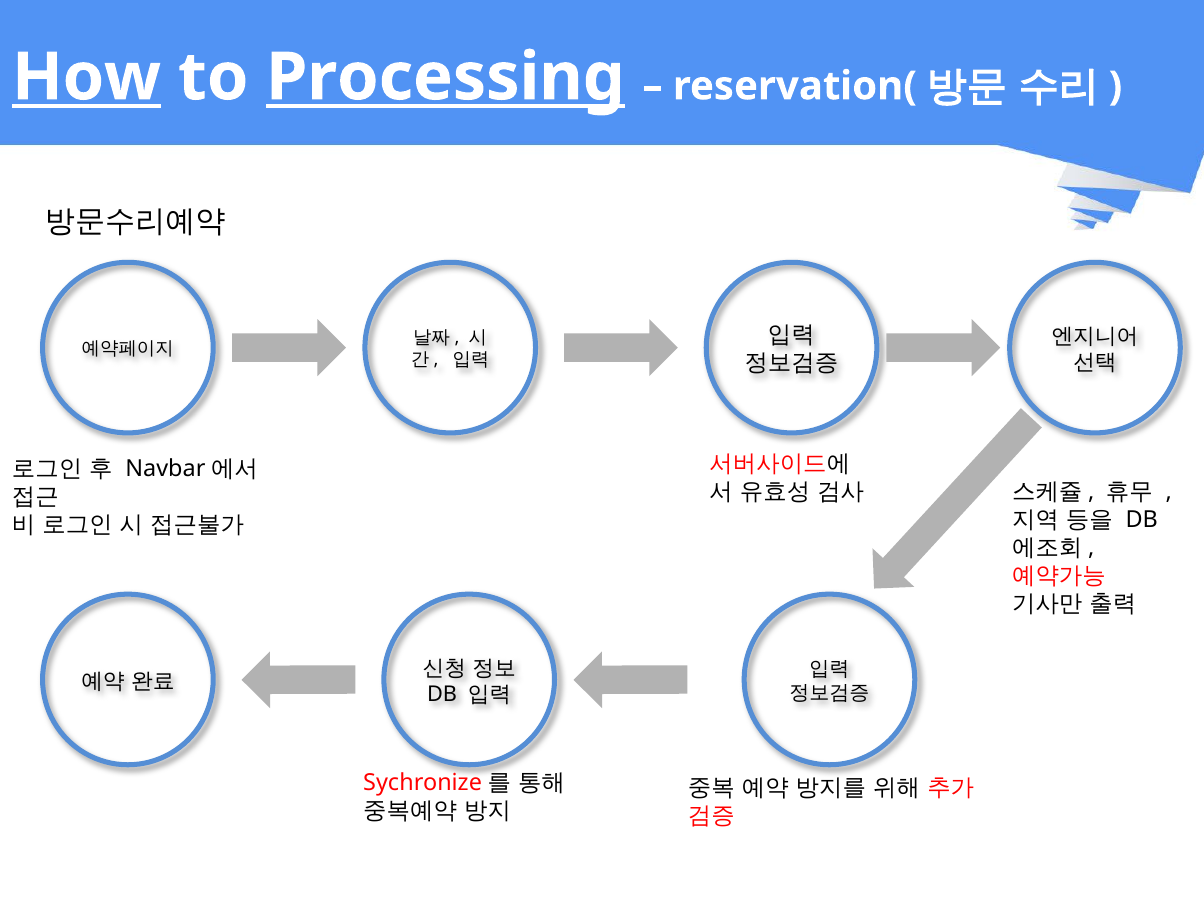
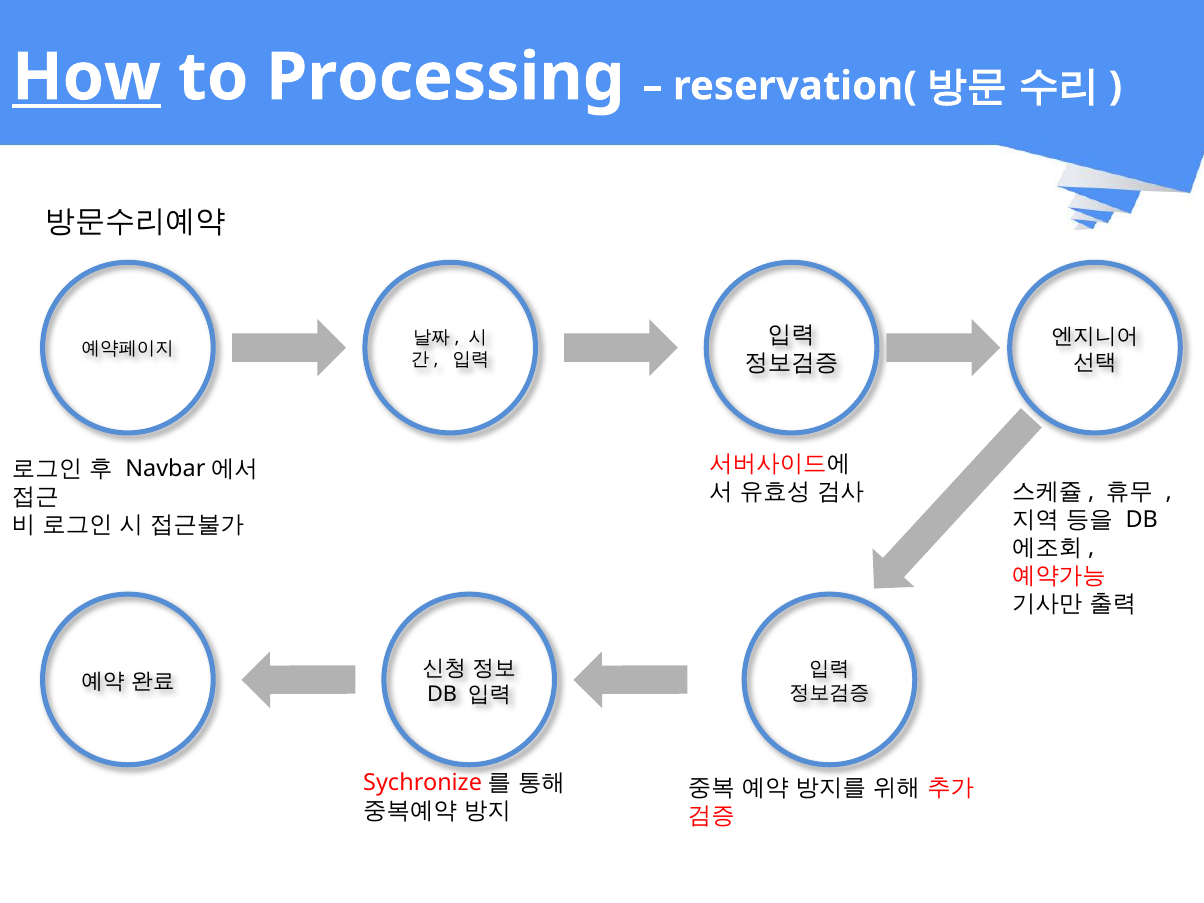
Processing underline: present -> none (445, 77)
